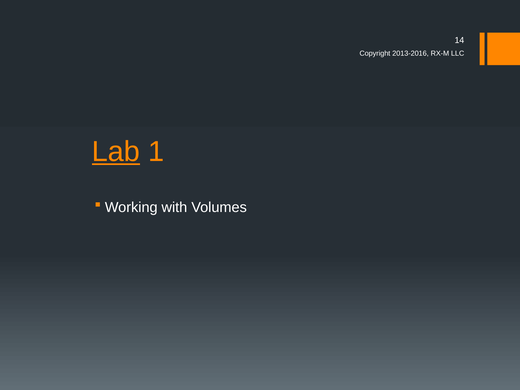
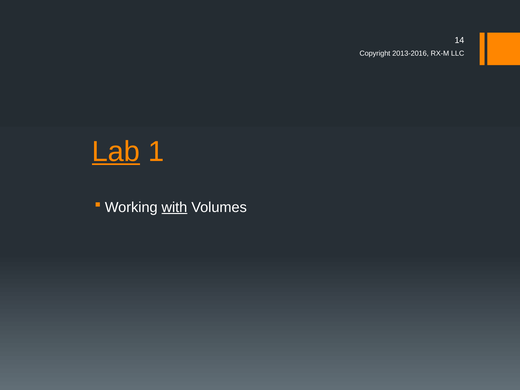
with underline: none -> present (174, 207)
